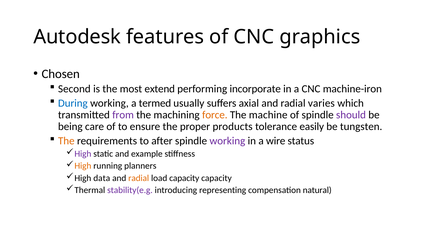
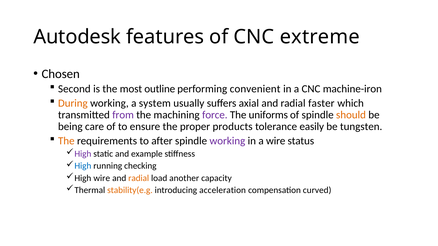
graphics: graphics -> extreme (320, 37)
extend: extend -> outline (160, 89)
incorporate: incorporate -> convenient (255, 89)
During colour: blue -> orange (73, 103)
termed: termed -> system (155, 103)
varies: varies -> faster (321, 103)
force colour: orange -> purple (215, 115)
machine: machine -> uniforms (268, 115)
should colour: purple -> orange (351, 115)
High colour: orange -> blue (83, 166)
planners: planners -> checking (140, 166)
High data: data -> wire (102, 178)
load capacity: capacity -> another (184, 178)
stability(e.g colour: purple -> orange (130, 191)
representing: representing -> acceleration (223, 191)
natural: natural -> curved (317, 191)
